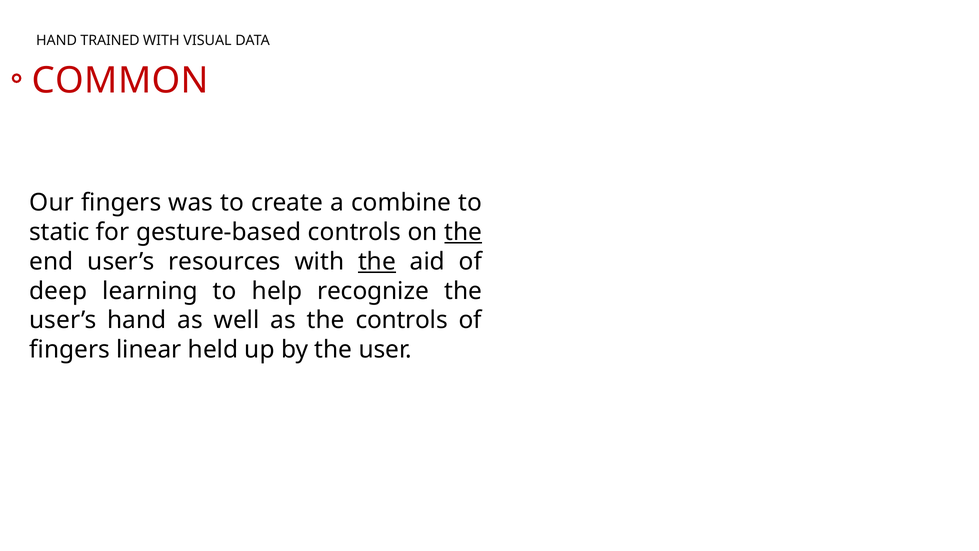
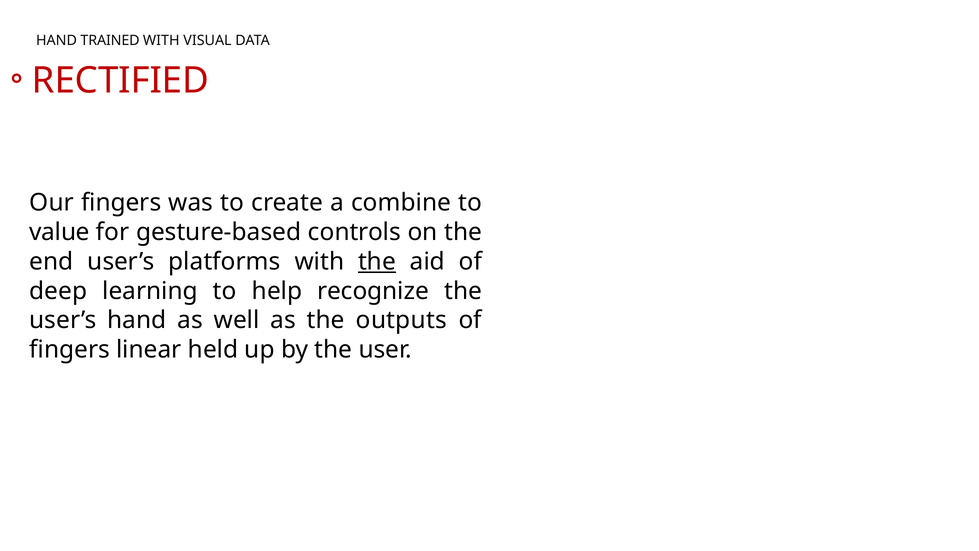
COMMON: COMMON -> RECTIFIED (120, 80)
static: static -> value (59, 232)
the underline: present -> none (463, 232)
resources: resources -> platforms (224, 261)
the controls: controls -> outputs (401, 320)
